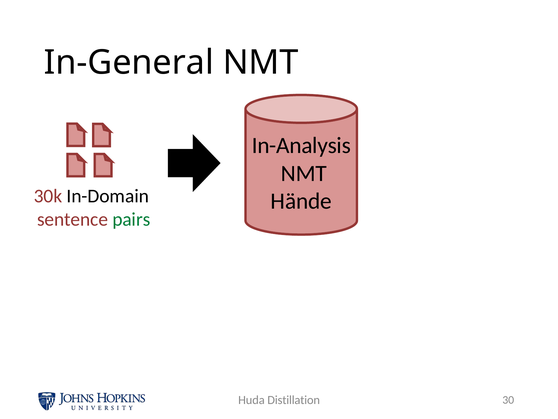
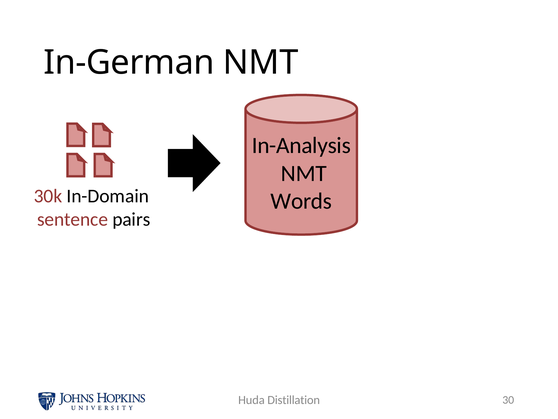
In-General: In-General -> In-German (129, 62)
Hände: Hände -> Words (301, 201)
pairs colour: green -> black (131, 219)
